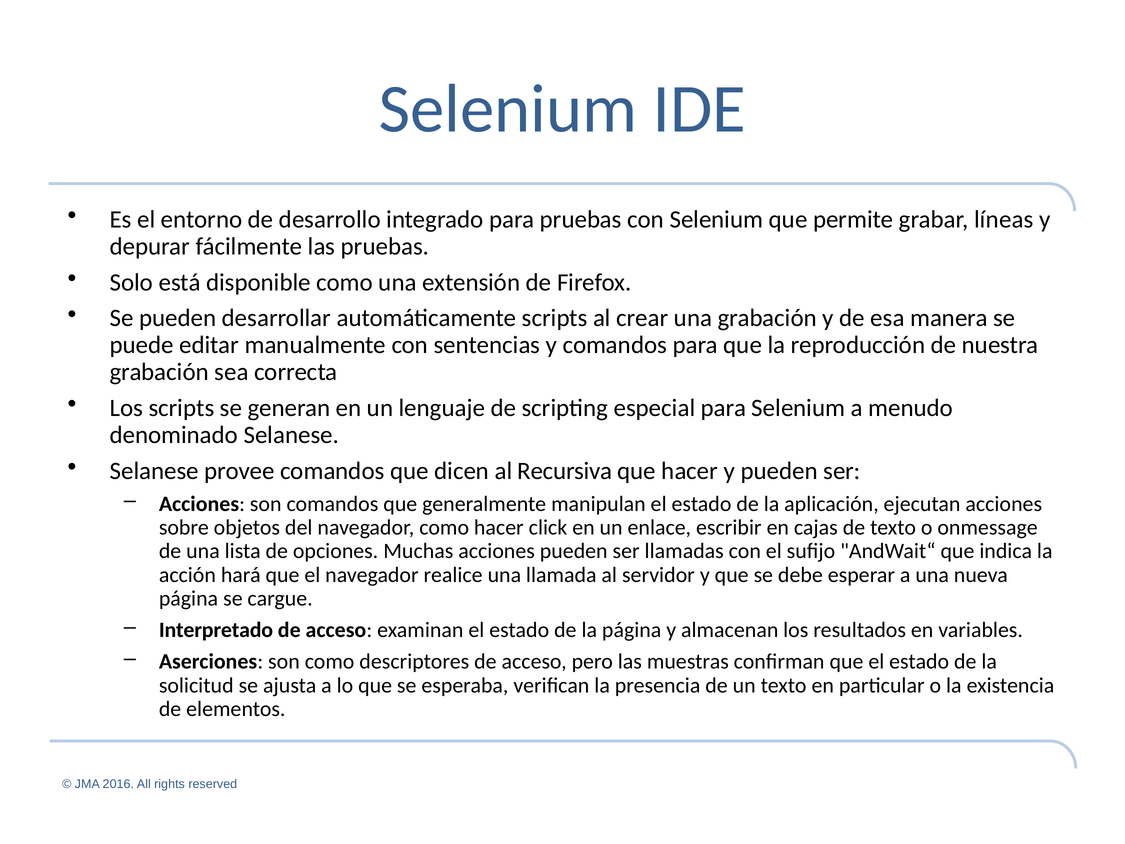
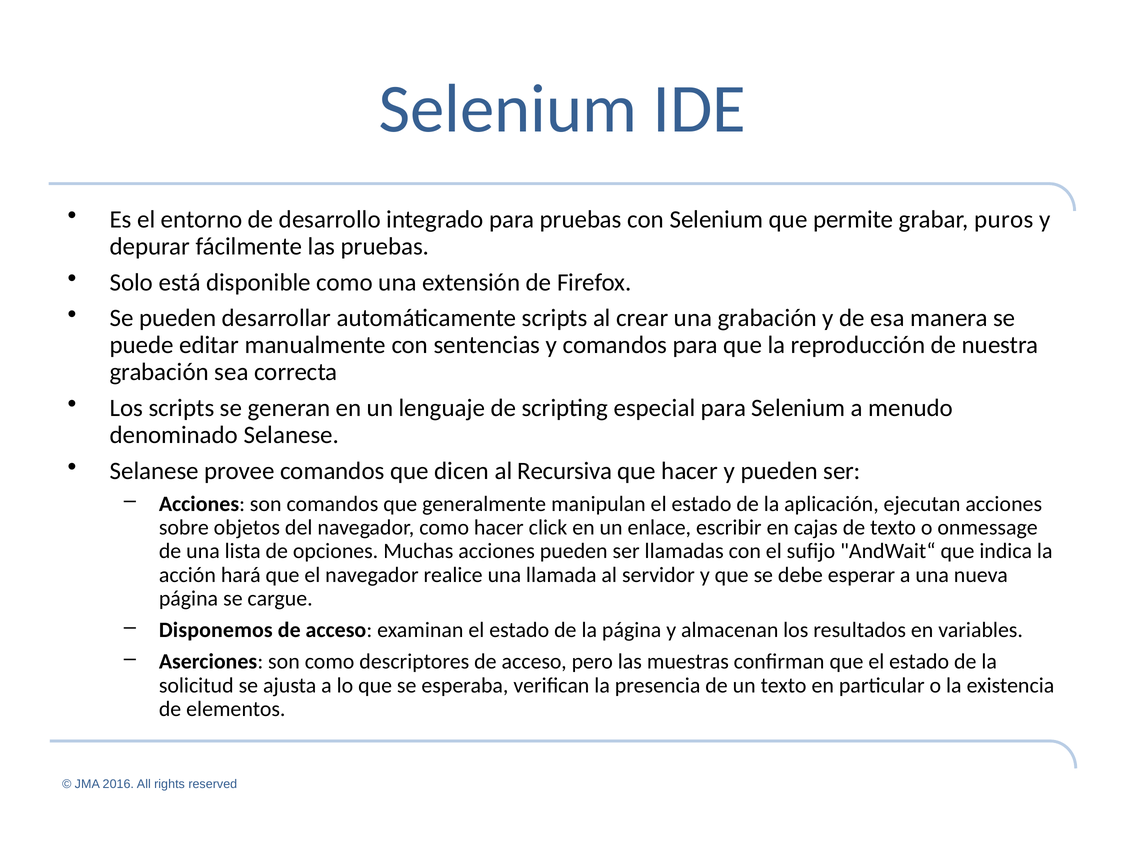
líneas: líneas -> puros (1004, 219)
Interpretado: Interpretado -> Disponemos (216, 630)
